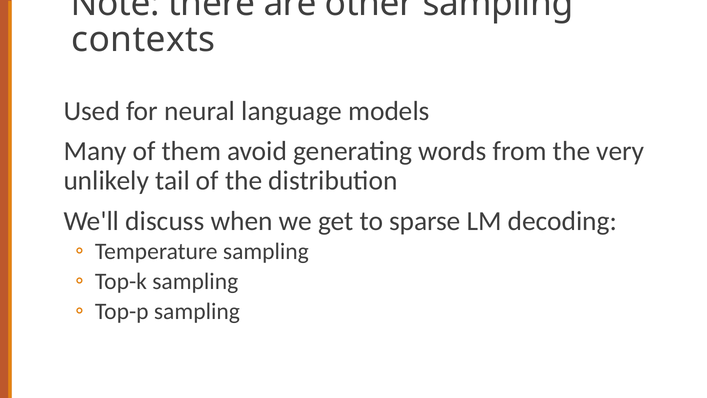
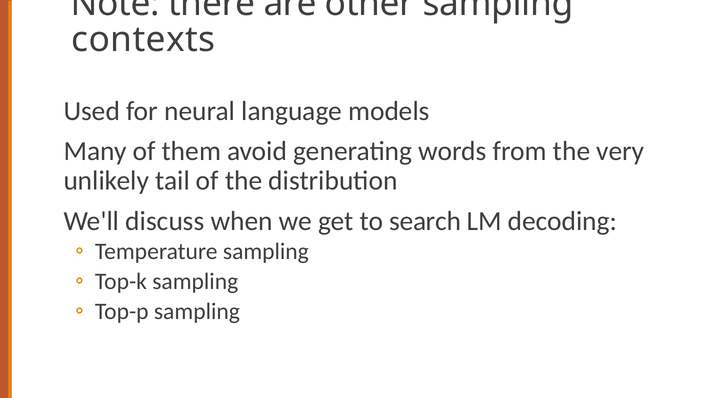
sparse: sparse -> search (425, 221)
